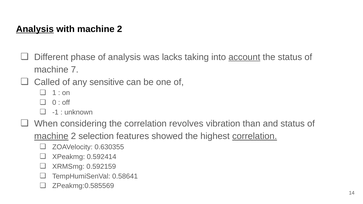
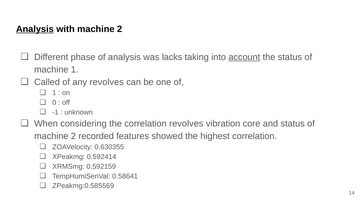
machine 7: 7 -> 1 (75, 70)
any sensitive: sensitive -> revolves (107, 82)
than: than -> core (252, 124)
machine underline: present -> none (51, 136)
selection: selection -> recorded (96, 136)
correlation underline: present -> none (255, 136)
